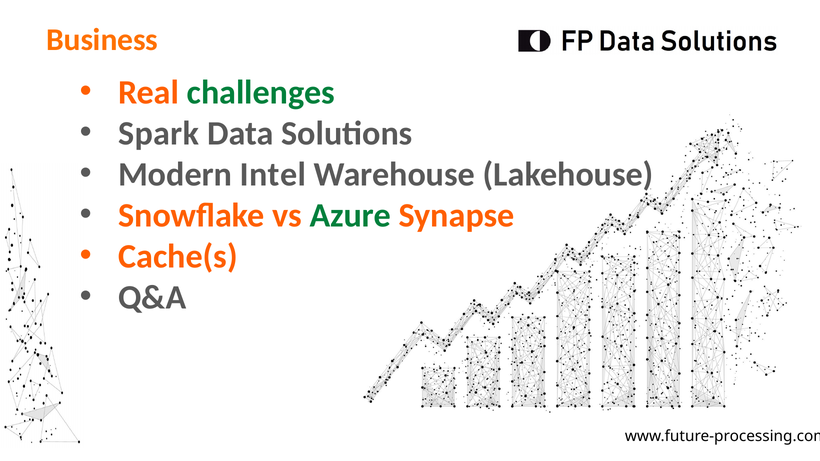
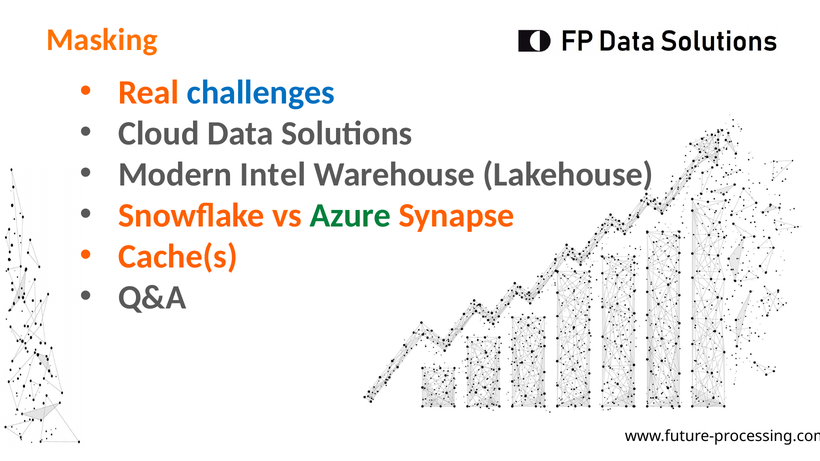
Business: Business -> Masking (102, 40)
challenges colour: green -> blue (261, 93)
Spark: Spark -> Cloud (159, 134)
